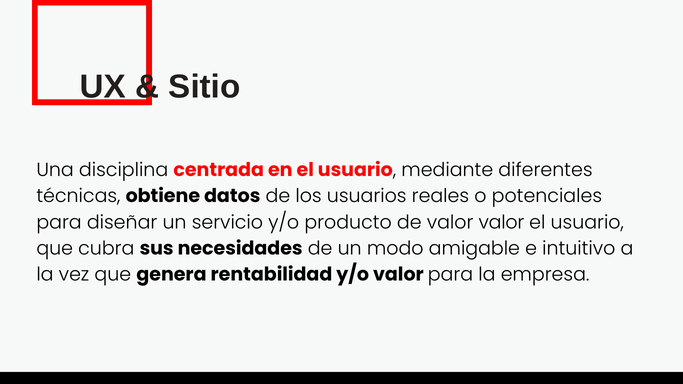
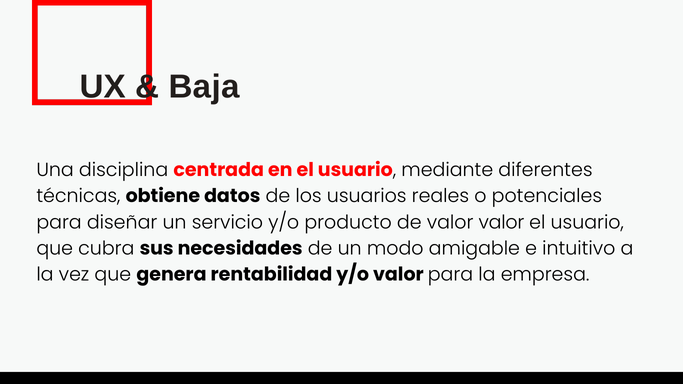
Sitio: Sitio -> Baja (204, 87)
